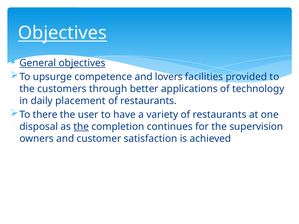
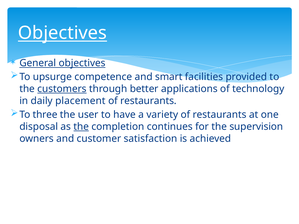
lovers: lovers -> smart (169, 77)
customers underline: none -> present (62, 89)
there: there -> three (45, 115)
